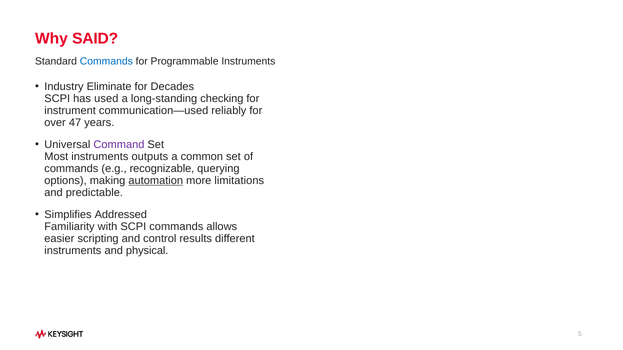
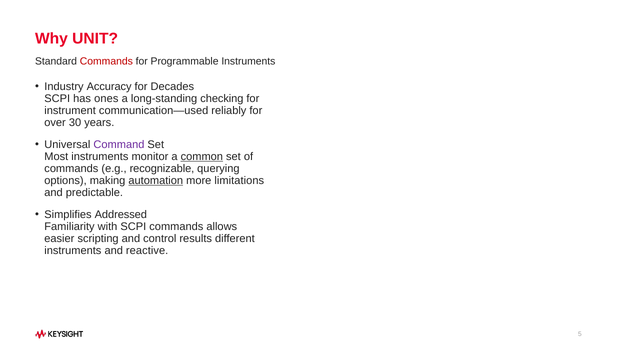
SAID: SAID -> UNIT (95, 38)
Commands colour: blue -> red (106, 61)
Eliminate: Eliminate -> Accuracy (109, 87)
used: used -> ones (106, 99)
47: 47 -> 30 (75, 123)
outputs: outputs -> monitor (150, 157)
common underline: none -> present (202, 157)
physical: physical -> reactive (147, 251)
